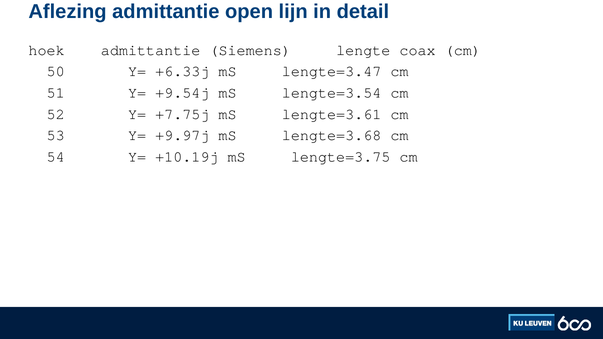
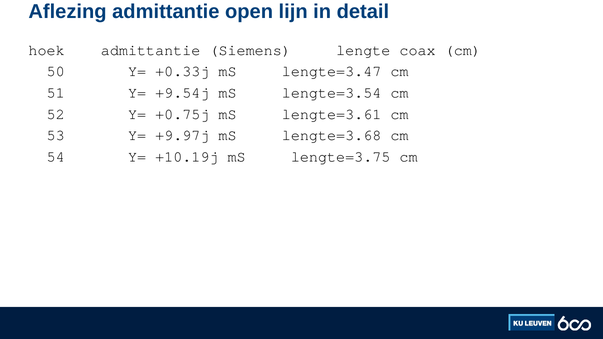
+6.33j: +6.33j -> +0.33j (182, 71)
+7.75j: +7.75j -> +0.75j (182, 114)
